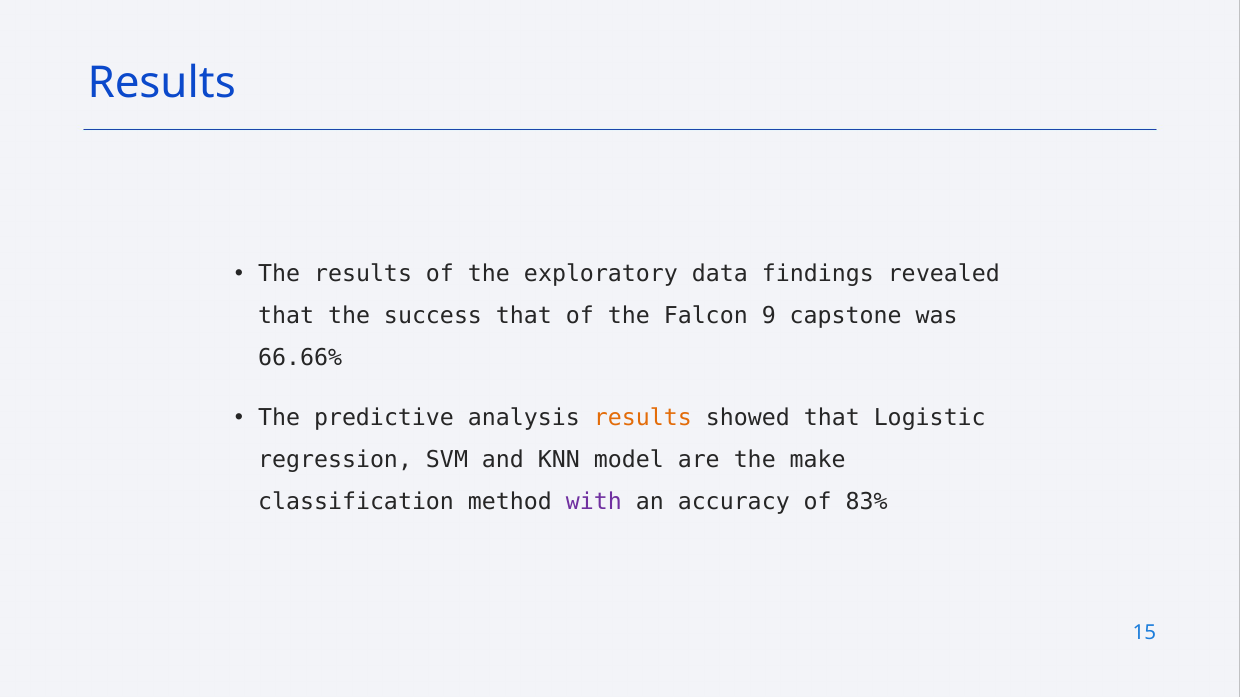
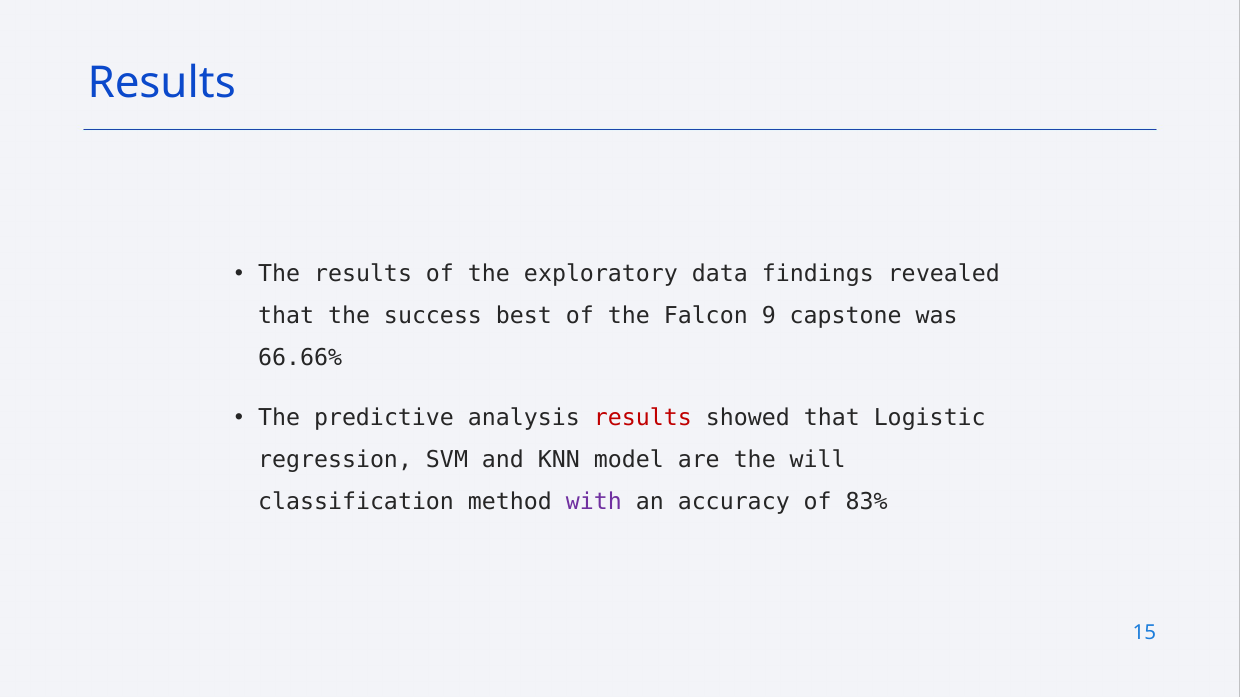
success that: that -> best (524, 316)
results colour: orange -> red (643, 418)
make: make -> will (818, 460)
